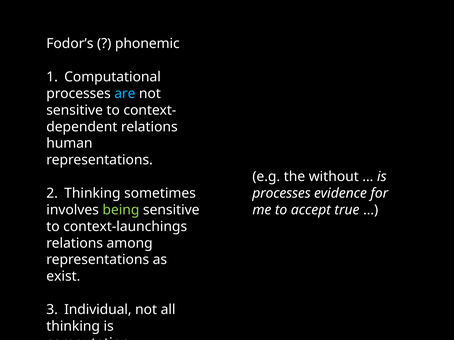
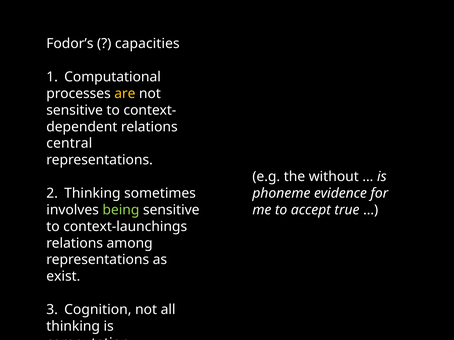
phonemic: phonemic -> capacities (147, 44)
are colour: light blue -> yellow (125, 94)
human: human -> central (69, 144)
processes: processes -> phoneme (281, 194)
Individual: Individual -> Cognition (98, 310)
